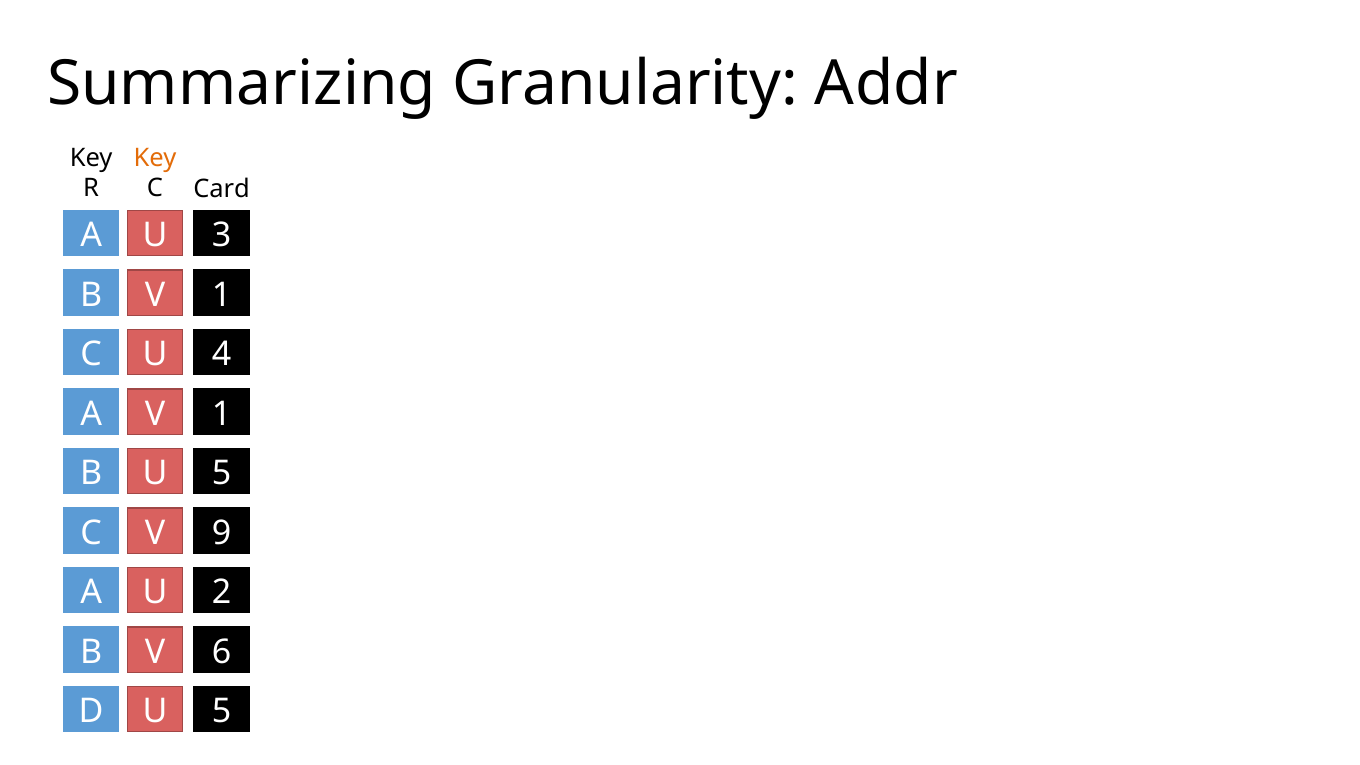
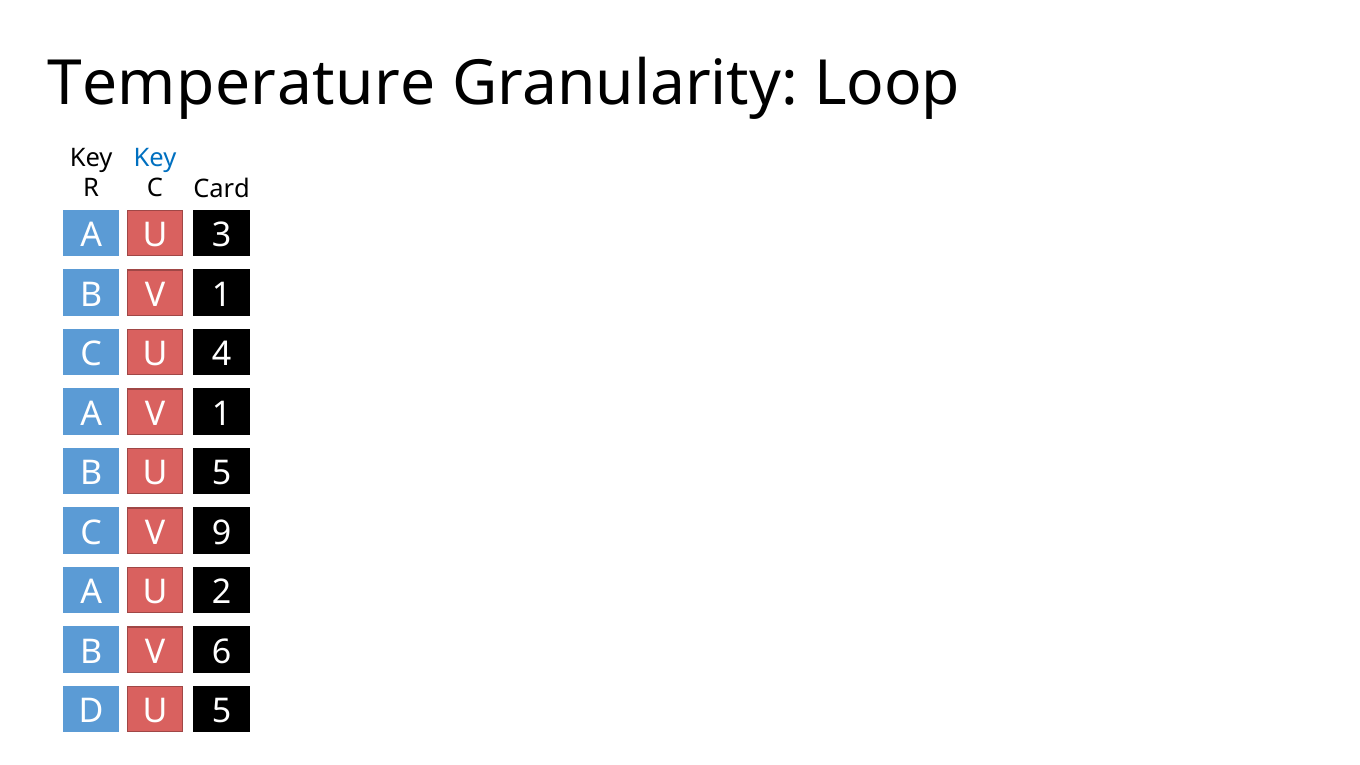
Summarizing: Summarizing -> Temperature (241, 84)
Addr: Addr -> Loop (887, 84)
Key colour: orange -> blue (155, 158)
